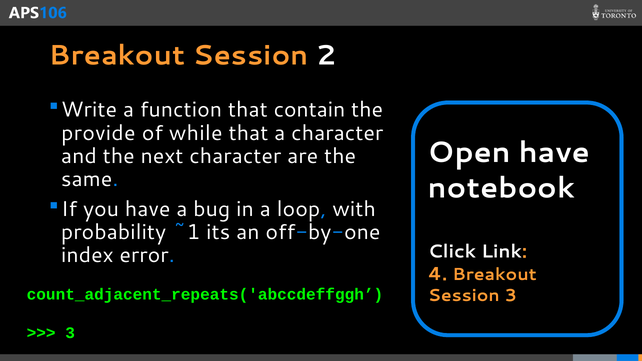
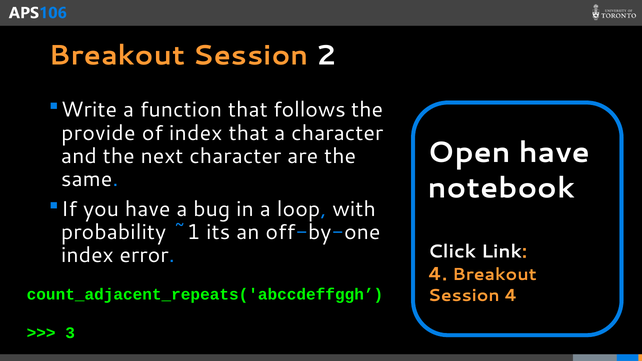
contain: contain -> follows (310, 110)
of while: while -> index (196, 133)
Session 3: 3 -> 4 (511, 296)
